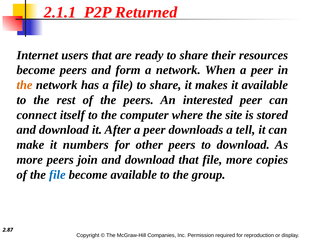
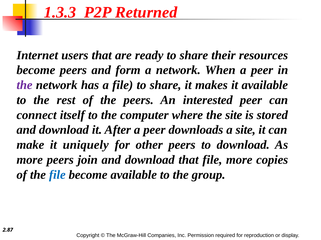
2.1.1: 2.1.1 -> 1.3.3 (60, 12)
the colour: orange -> purple (24, 85)
a tell: tell -> site (246, 130)
numbers: numbers -> uniquely (86, 145)
